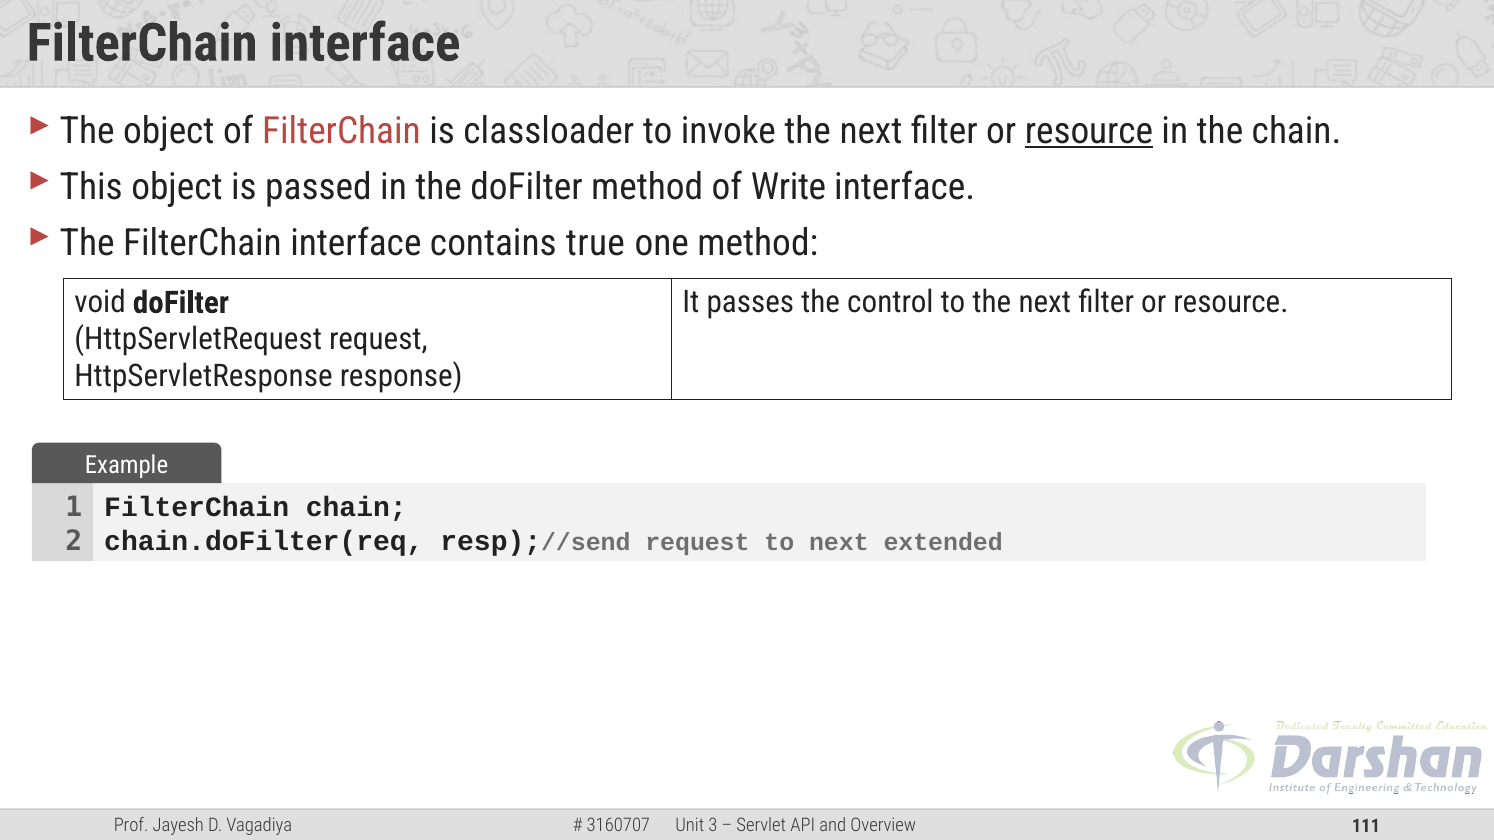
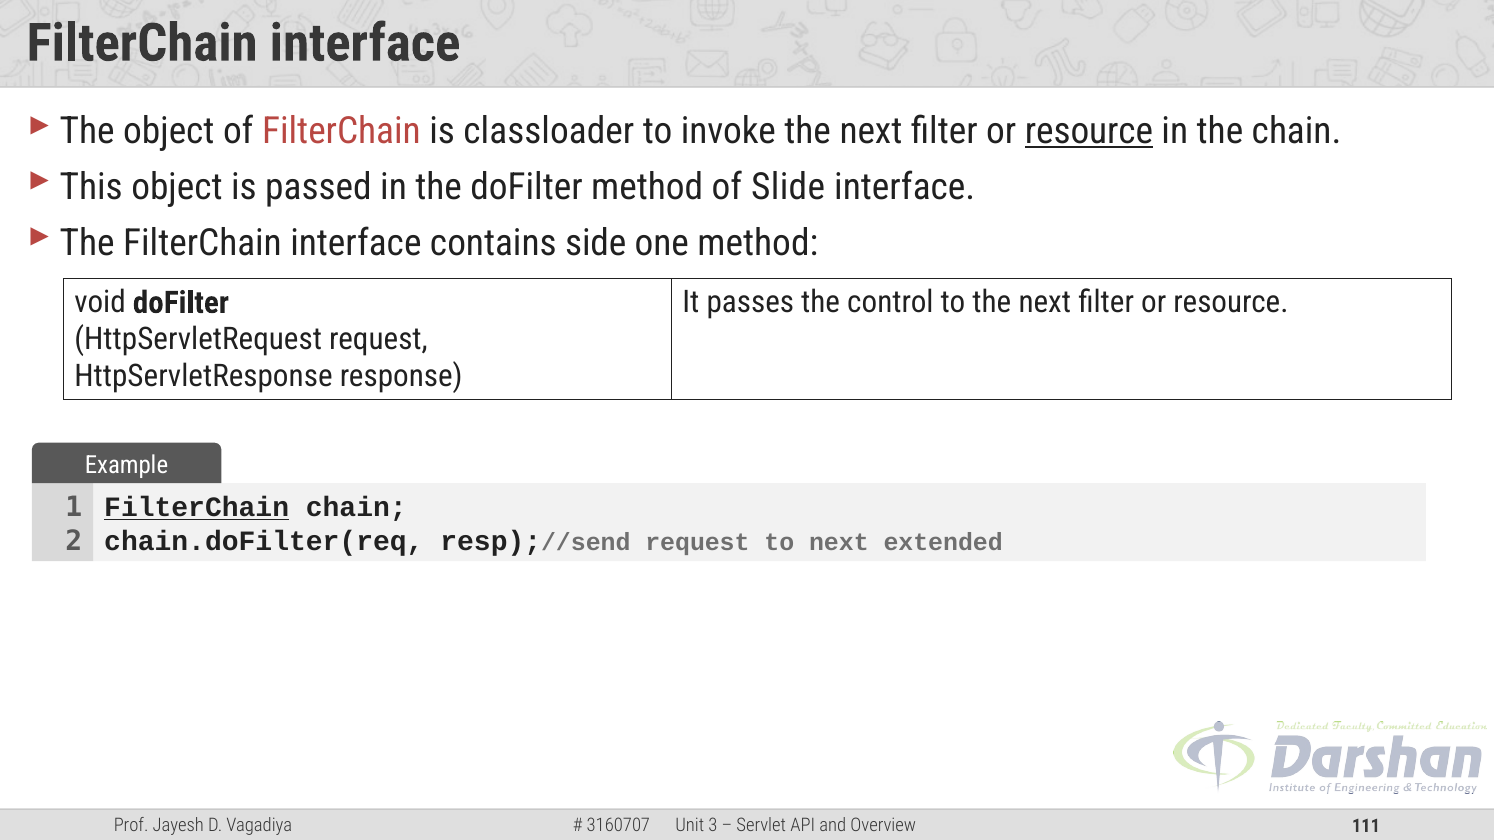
Write: Write -> Slide (788, 187)
true: true -> side (596, 243)
FilterChain underline: none -> present (197, 508)
